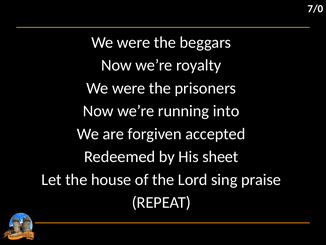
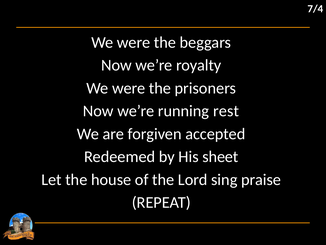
7/0: 7/0 -> 7/4 (315, 9)
into: into -> rest (226, 111)
